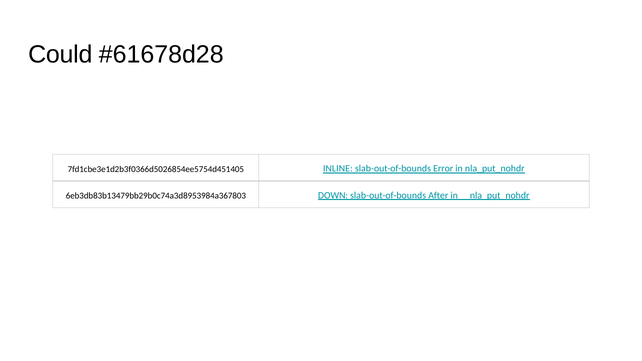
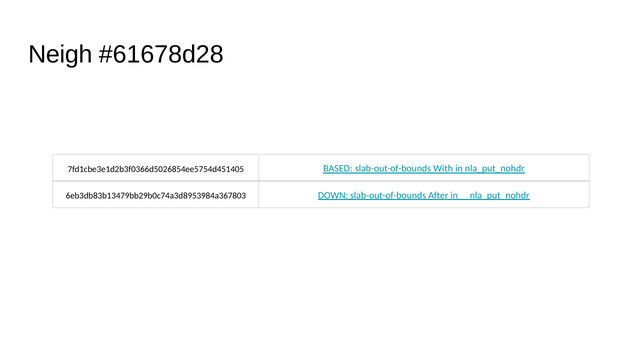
Could: Could -> Neigh (60, 54)
INLINE: INLINE -> BASED (338, 169)
Error: Error -> With (443, 169)
